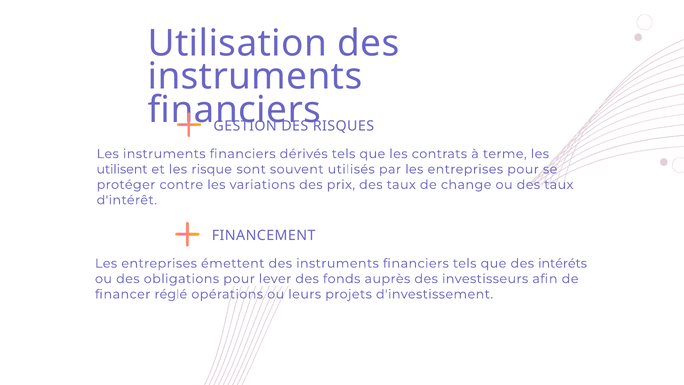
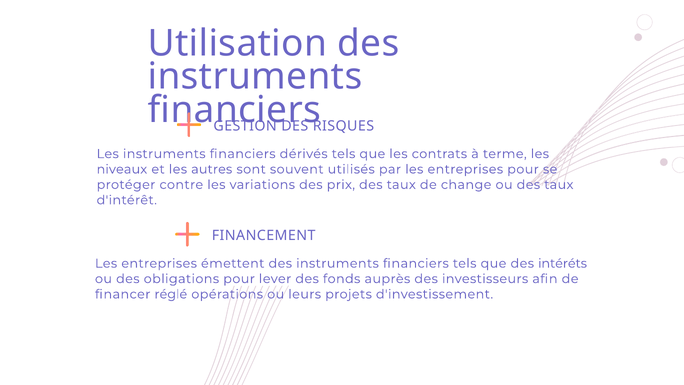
utilisent: utilisent -> niveaux (122, 169)
risque: risque -> autres (212, 169)
